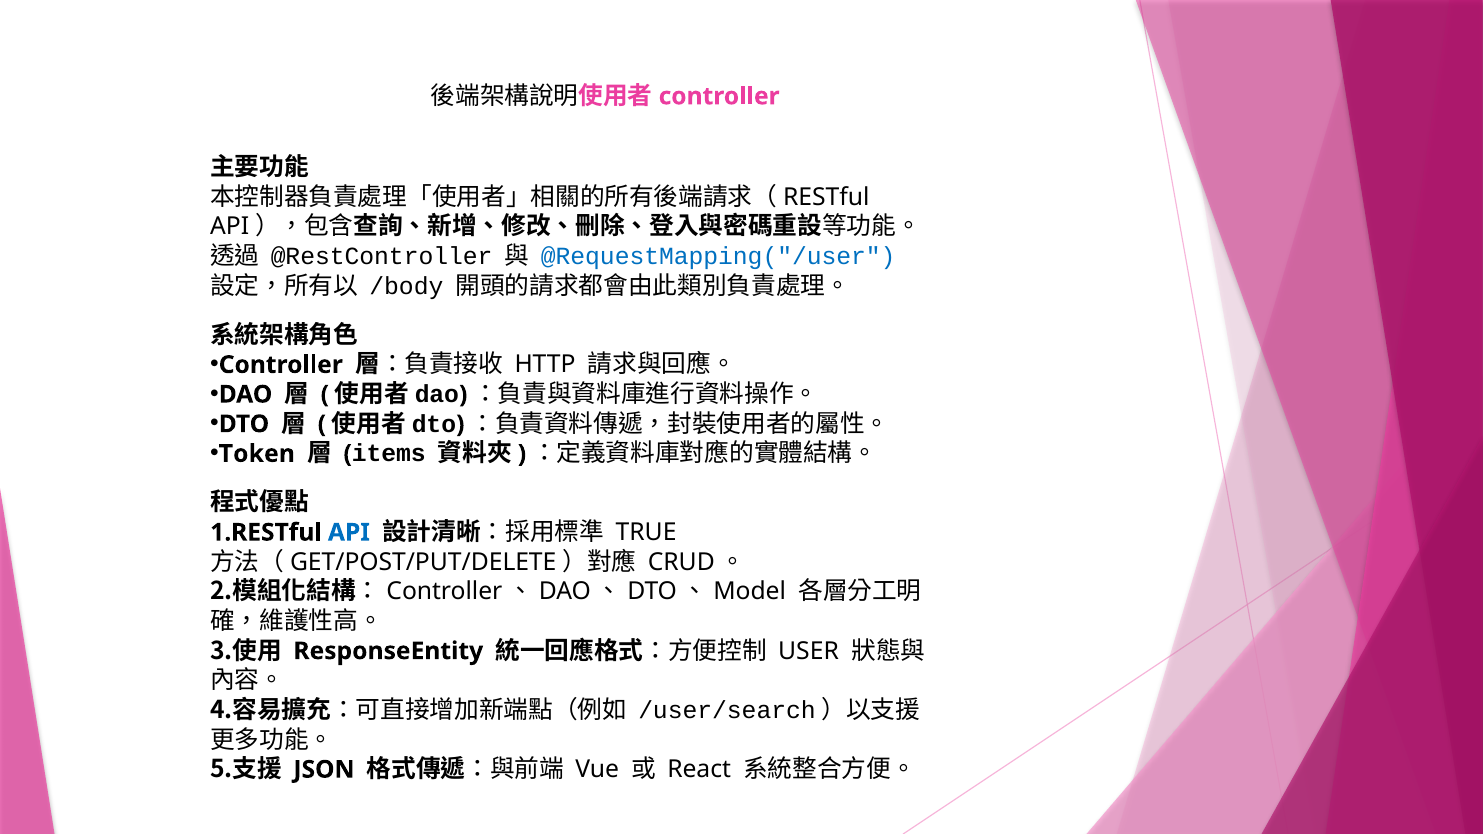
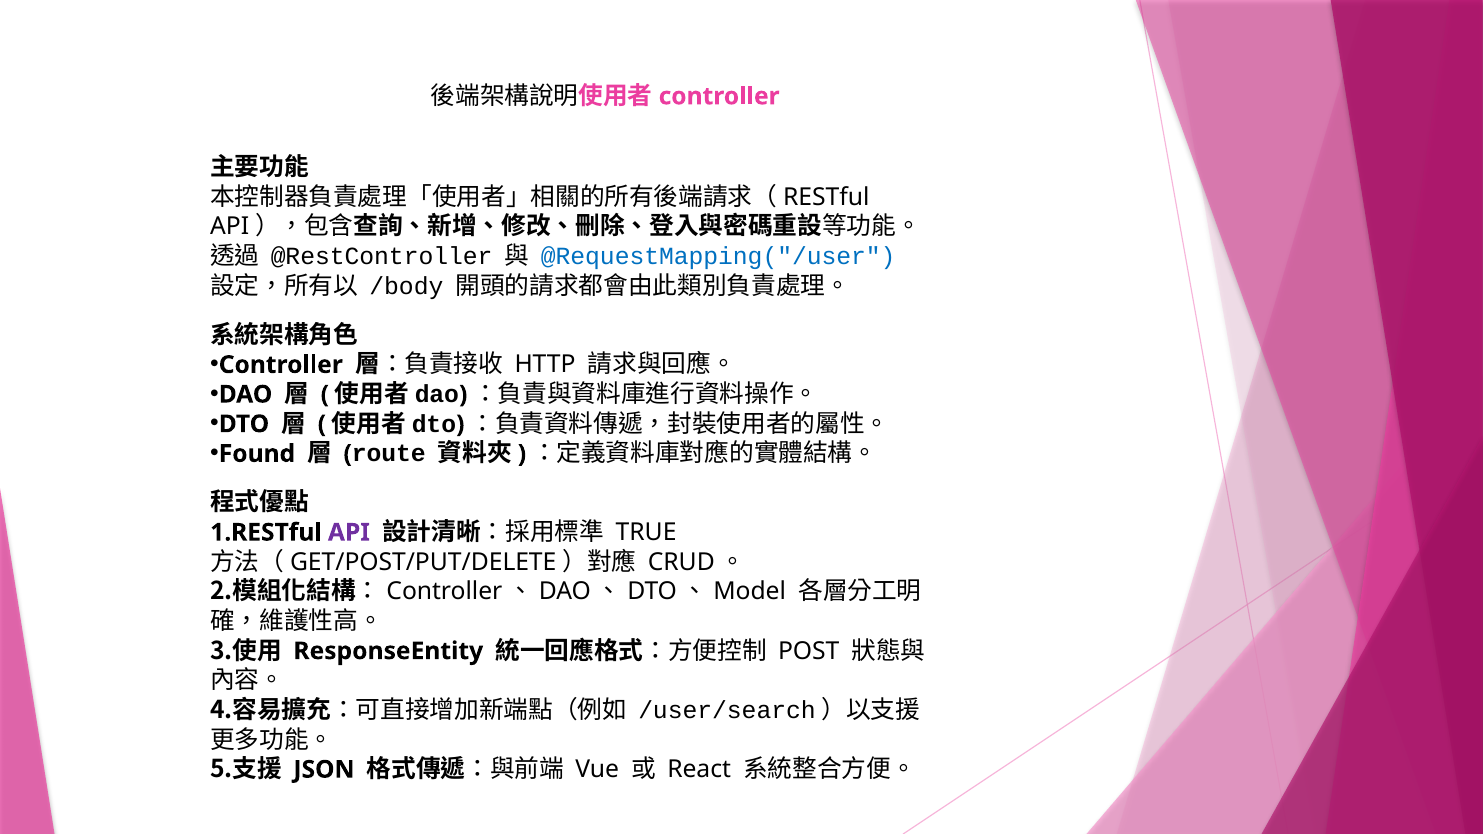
Token: Token -> Found (257, 454)
items: items -> route (389, 454)
API colour: blue -> purple (349, 533)
USER: USER -> POST (809, 651)
